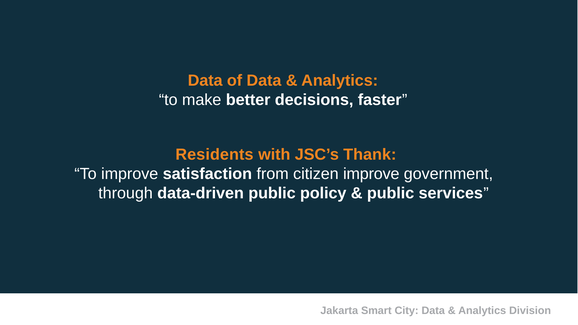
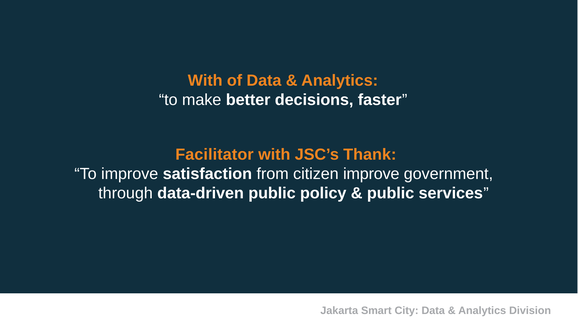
Data: Data -> With (205, 81)
Residents: Residents -> Facilitator (214, 155)
